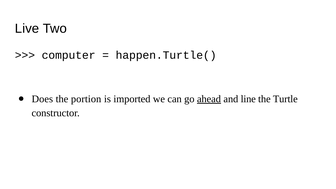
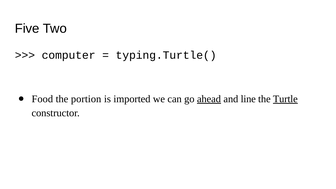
Live: Live -> Five (27, 28)
happen.Turtle(: happen.Turtle( -> typing.Turtle( (166, 55)
Does: Does -> Food (42, 99)
Turtle underline: none -> present (285, 99)
